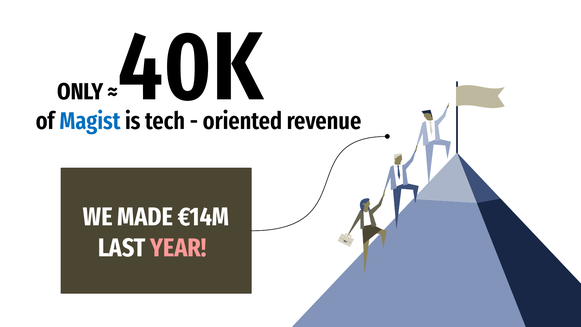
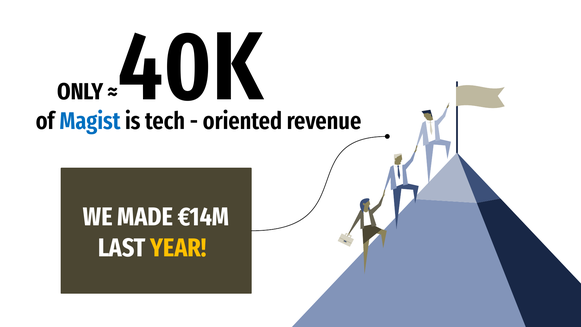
YEAR colour: pink -> yellow (178, 248)
